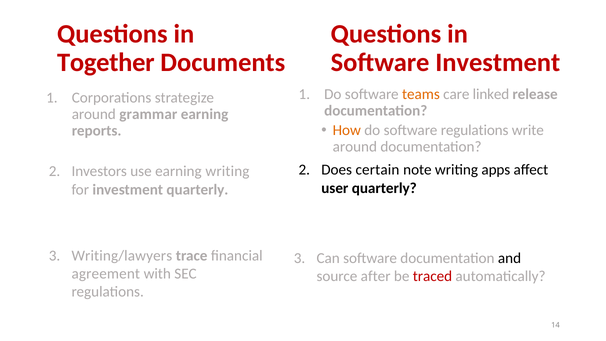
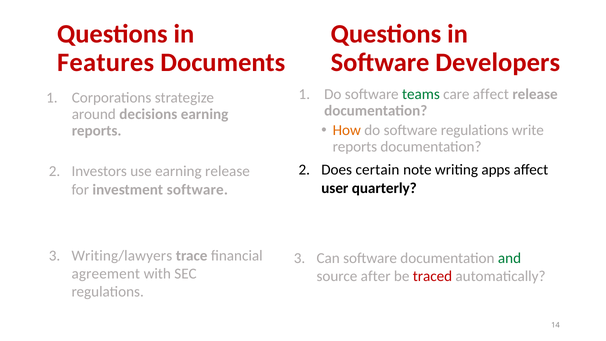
Together: Together -> Features (106, 62)
Software Investment: Investment -> Developers (498, 62)
teams colour: orange -> green (421, 94)
care linked: linked -> affect (491, 94)
grammar: grammar -> decisions (148, 114)
around: around -> reports (355, 147)
earning writing: writing -> release (228, 171)
investment quarterly: quarterly -> software (197, 190)
and colour: black -> green (510, 258)
